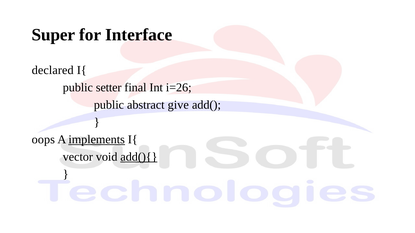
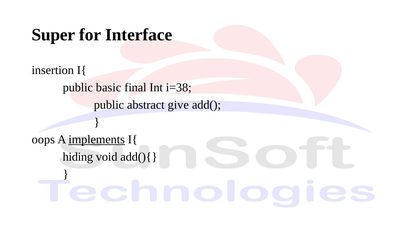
declared: declared -> insertion (53, 70)
setter: setter -> basic (109, 88)
i=26: i=26 -> i=38 (179, 88)
vector: vector -> hiding (78, 157)
add(){ underline: present -> none (139, 157)
